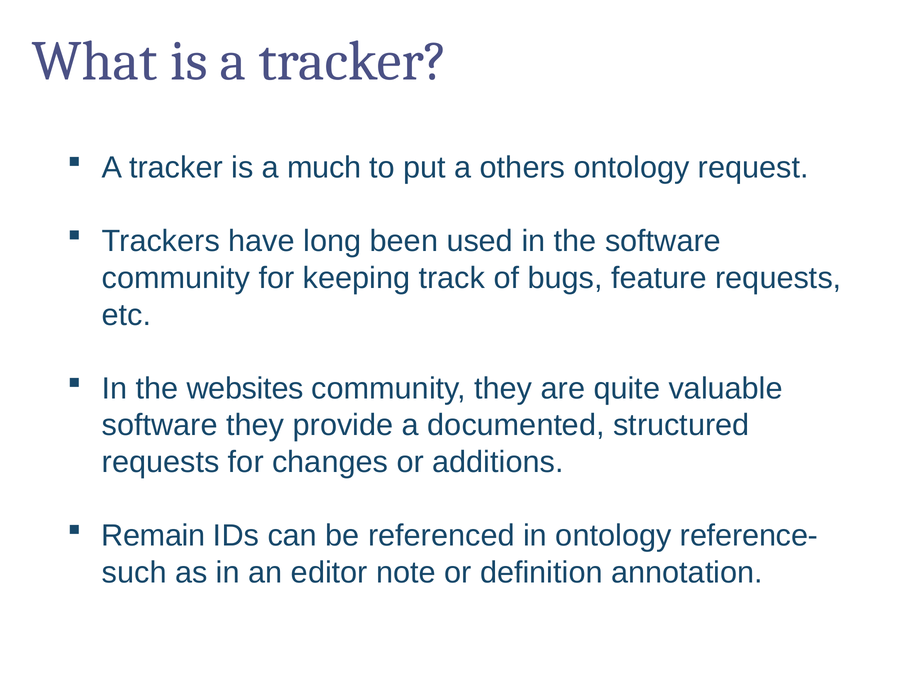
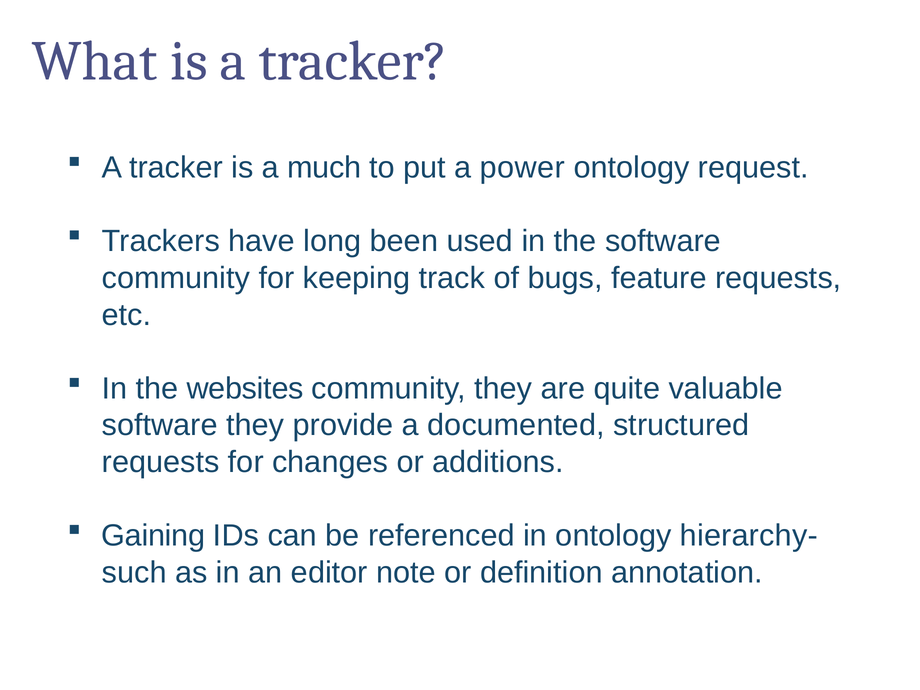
others: others -> power (522, 168)
Remain: Remain -> Gaining (153, 536)
reference-: reference- -> hierarchy- (749, 536)
